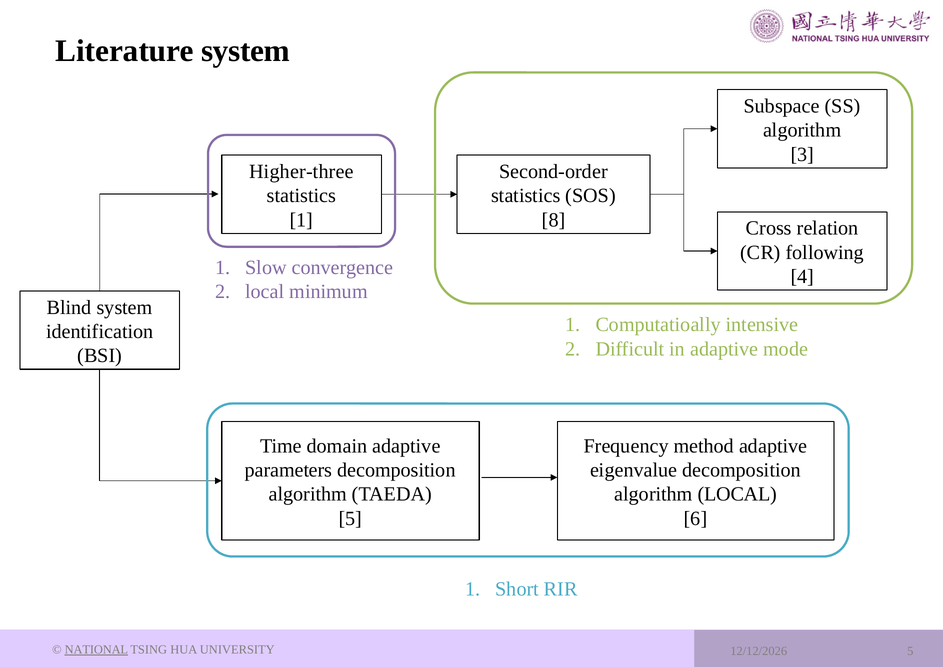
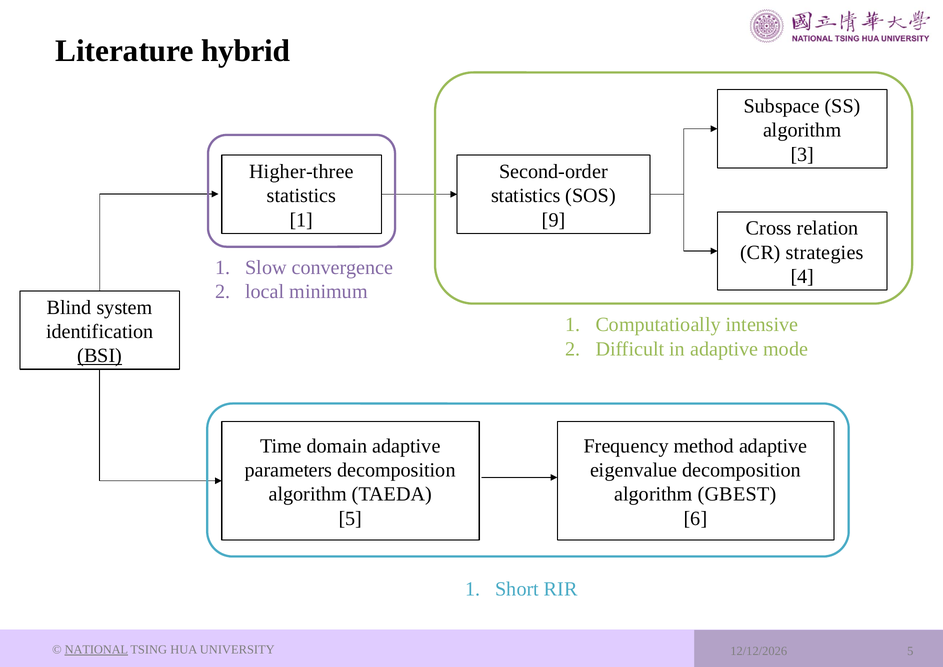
Literature system: system -> hybrid (246, 51)
8: 8 -> 9 (554, 220)
following: following -> strategies (825, 252)
BSI underline: none -> present (100, 356)
algorithm LOCAL: LOCAL -> GBEST (737, 494)
